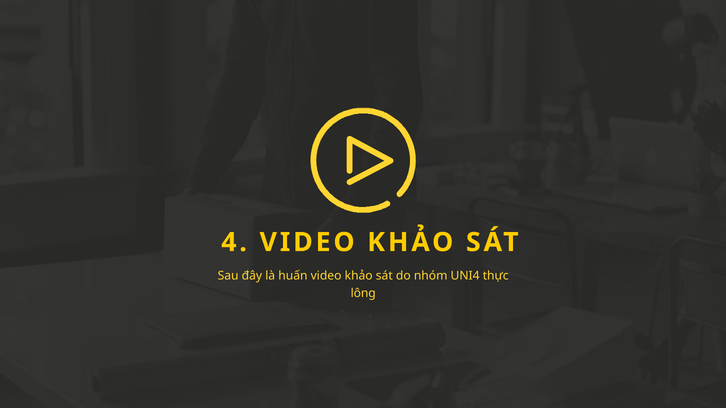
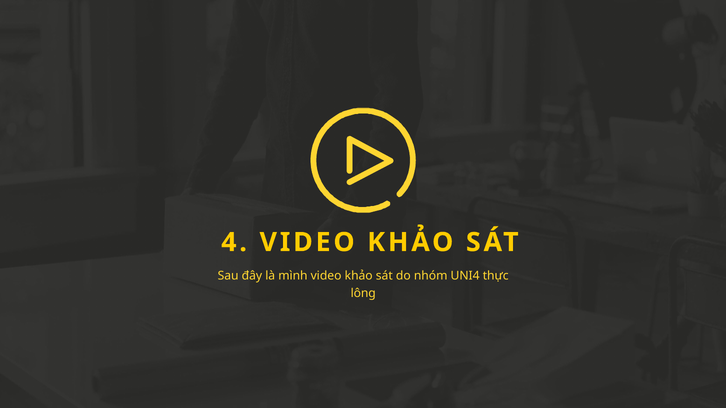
huấn: huấn -> mình (293, 276)
